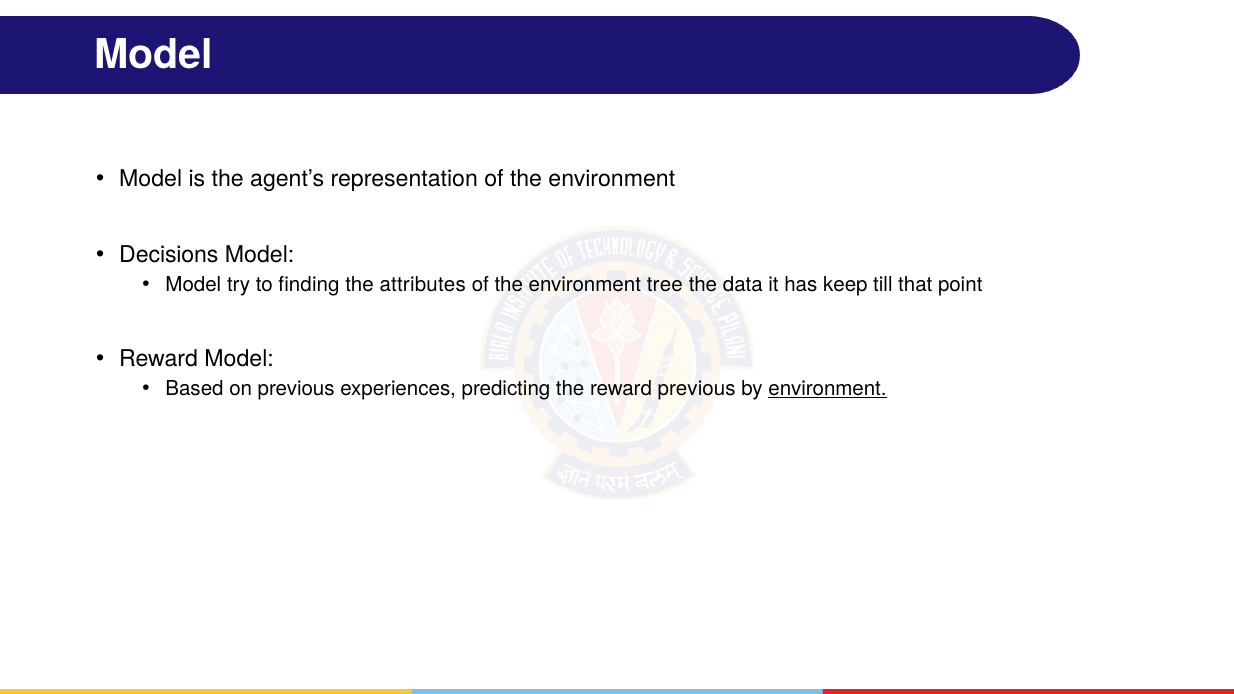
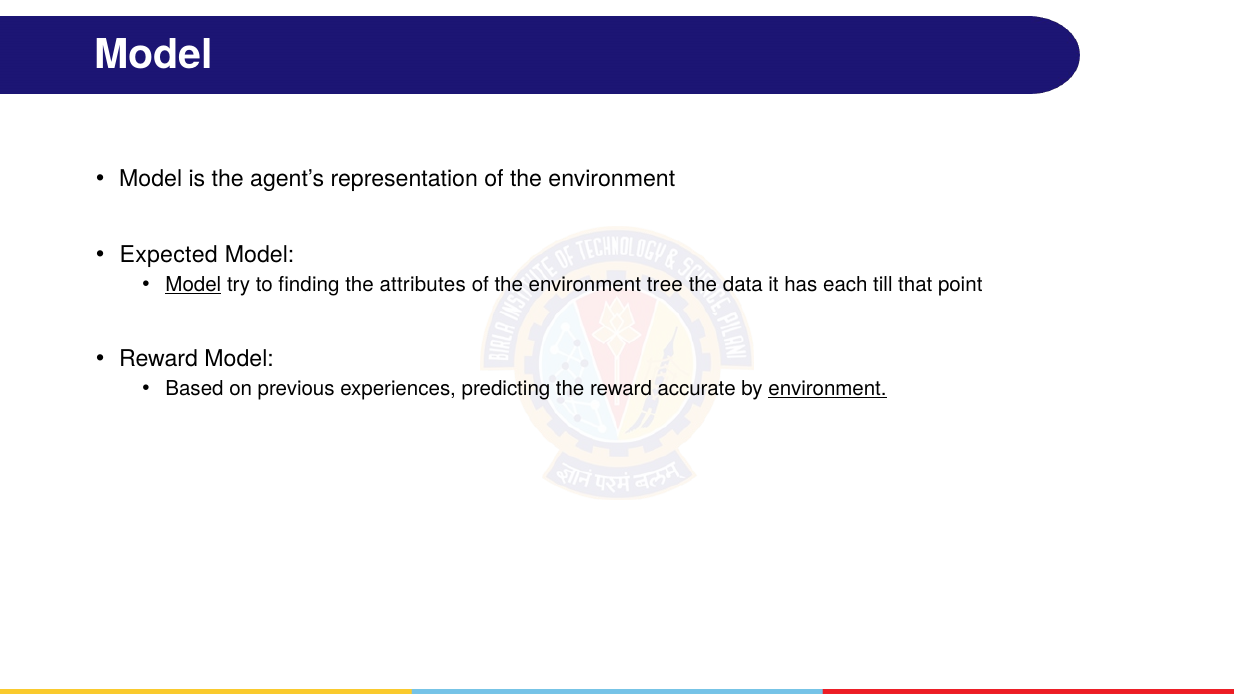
Decisions: Decisions -> Expected (169, 255)
Model underline: none -> present (193, 285)
keep: keep -> each (845, 285)
reward previous: previous -> accurate (697, 389)
